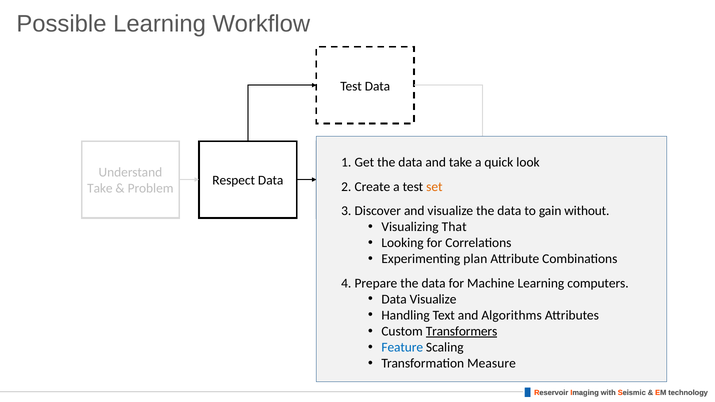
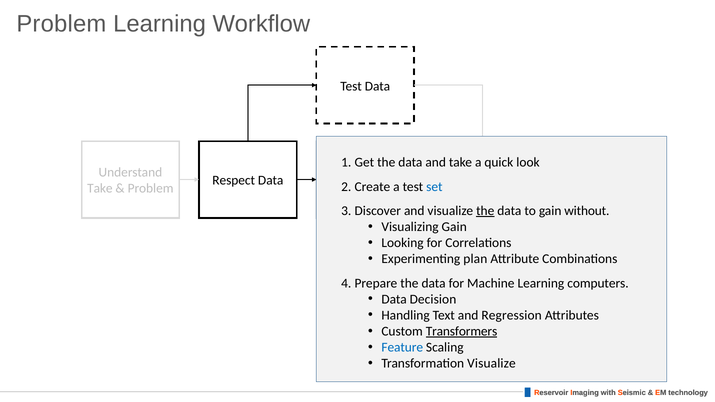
Possible: Possible -> Problem (61, 24)
set colour: orange -> blue (434, 187)
the underline: none -> present (485, 211)
Visualizing That: That -> Gain (454, 227)
Data Visualize: Visualize -> Decision (433, 299)
Algorithms: Algorithms -> Regression (512, 315)
Transformation Measure: Measure -> Visualize (492, 364)
